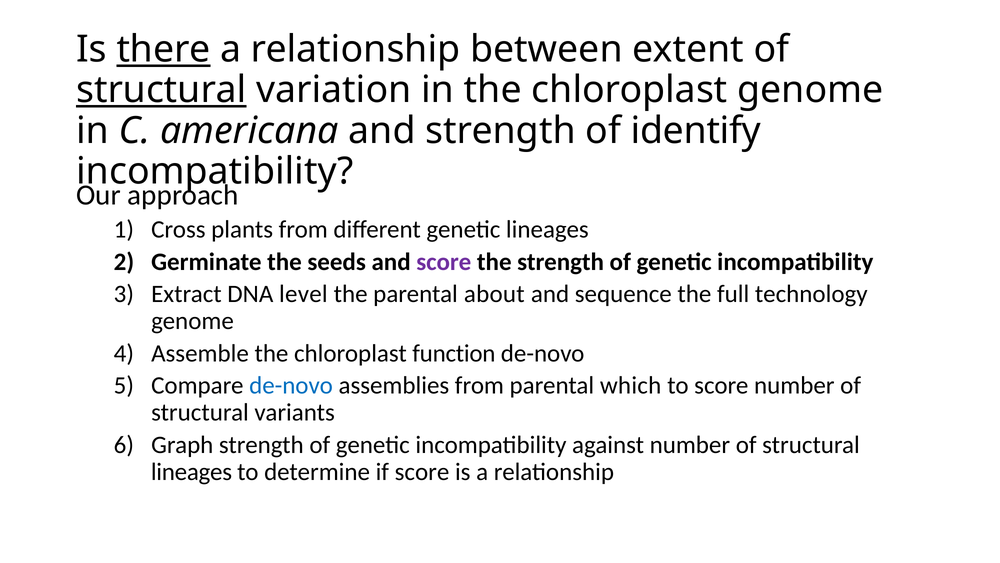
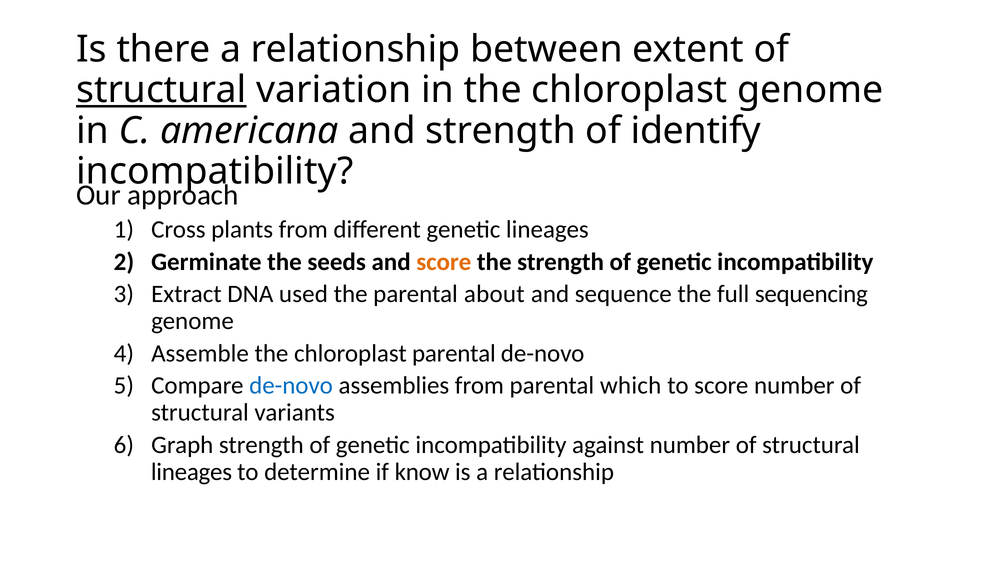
there underline: present -> none (164, 49)
score colour: purple -> orange (444, 262)
level: level -> used (303, 294)
technology: technology -> sequencing (811, 294)
chloroplast function: function -> parental (454, 353)
if score: score -> know (422, 471)
